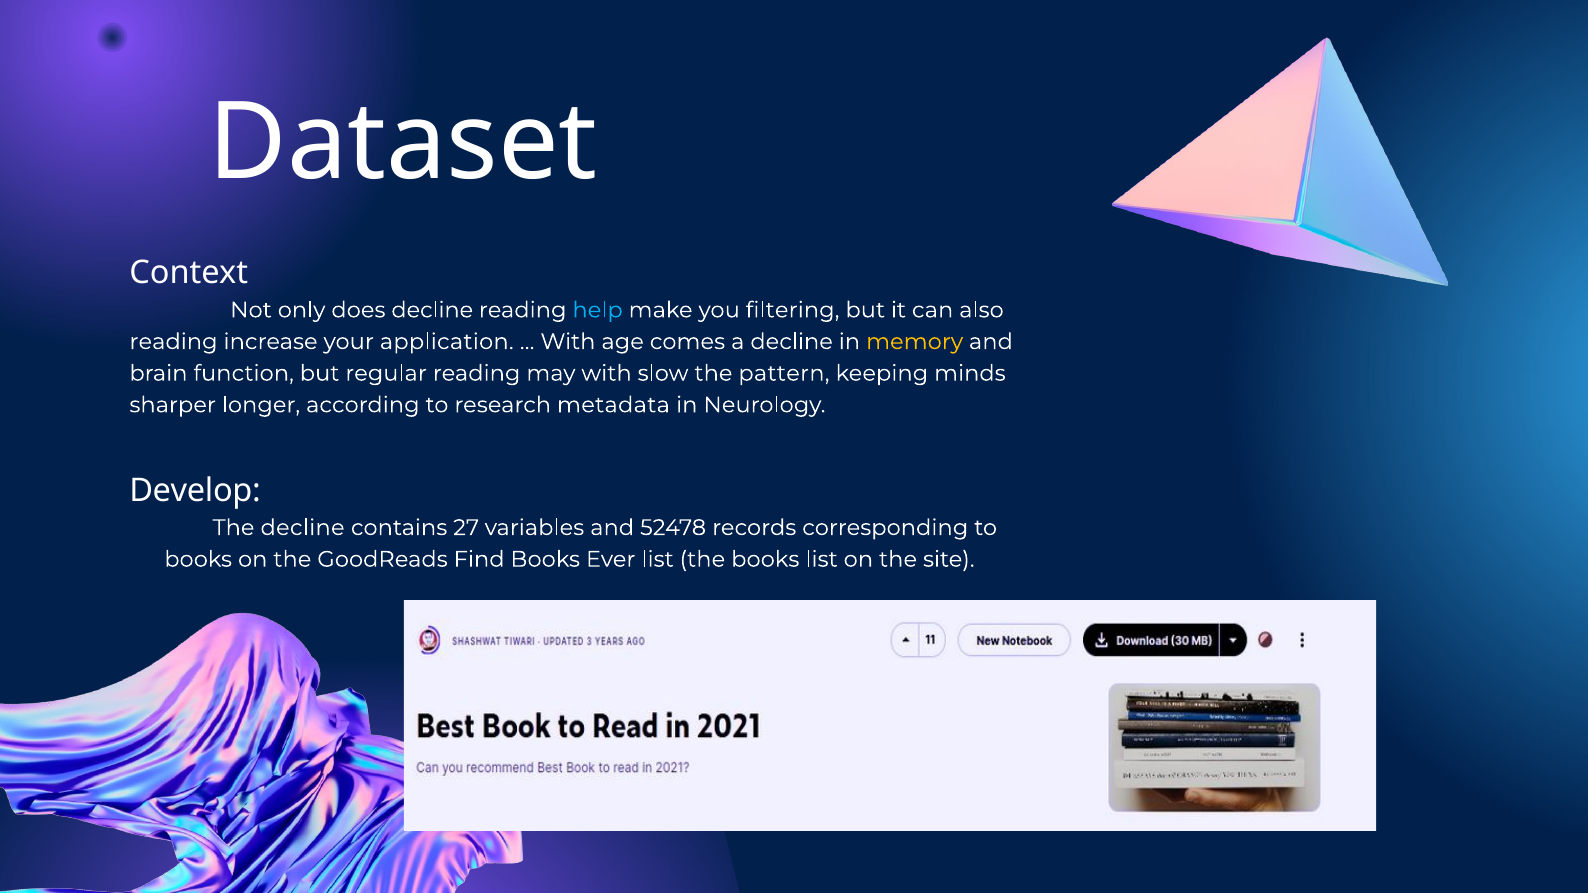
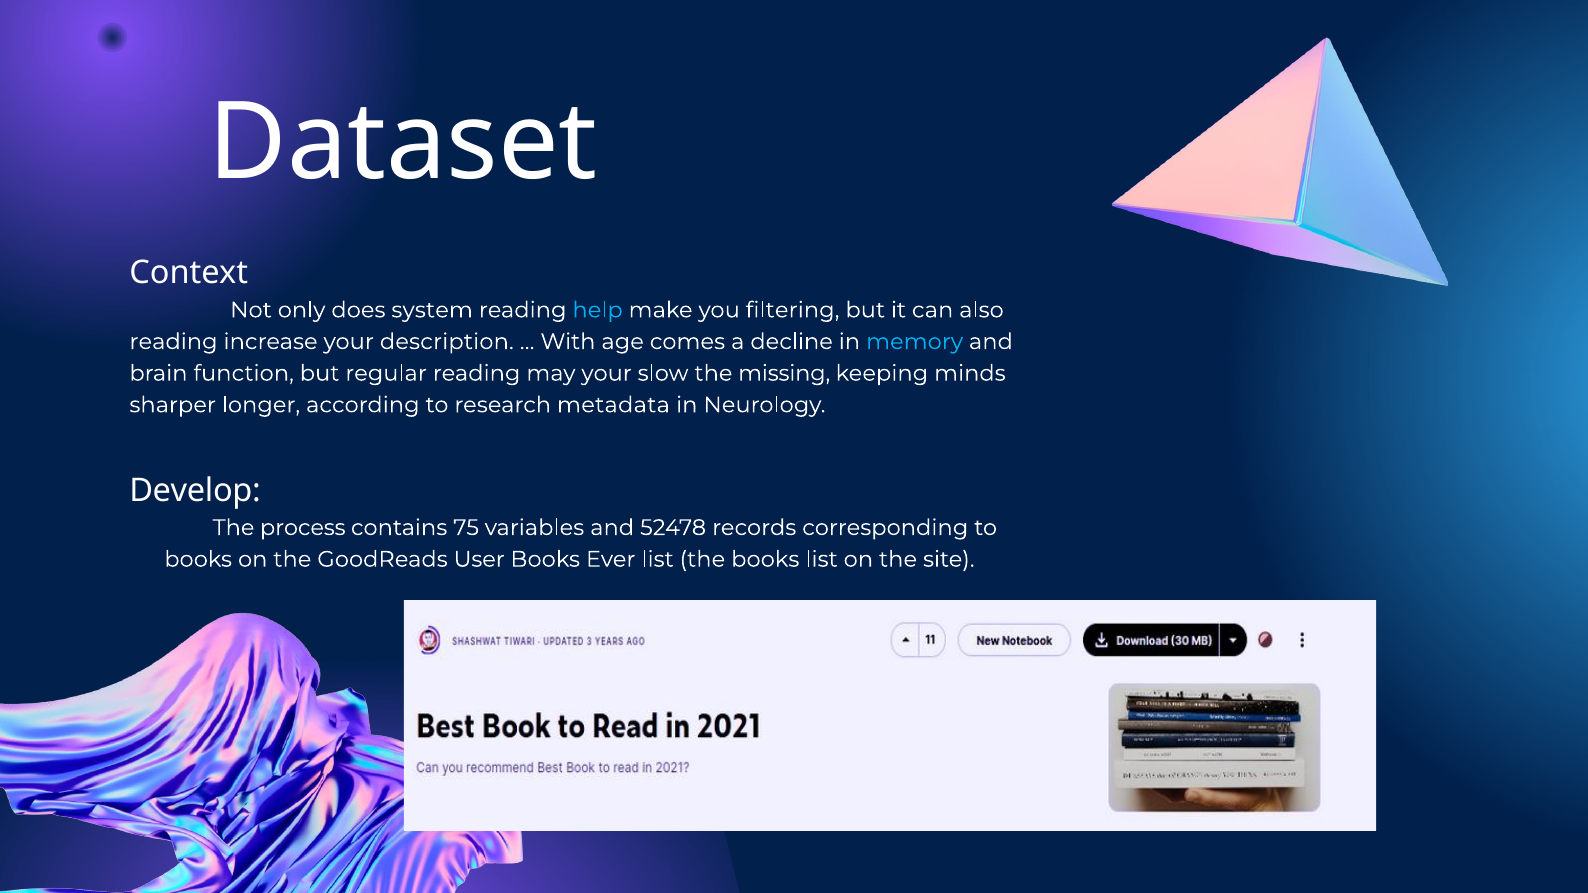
does decline: decline -> system (432, 310)
application: application -> description (447, 342)
memory colour: yellow -> light blue (915, 342)
may with: with -> your (607, 373)
pattern: pattern -> missing (784, 373)
The decline: decline -> process (303, 528)
27: 27 -> 75 (466, 528)
Find: Find -> User (479, 559)
